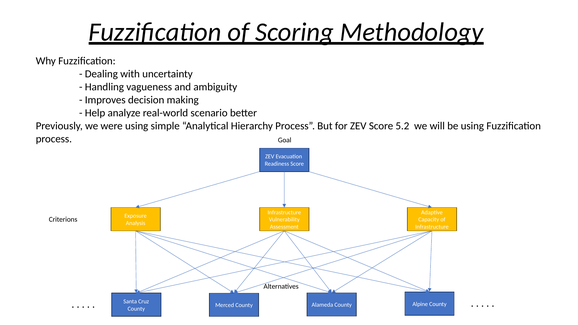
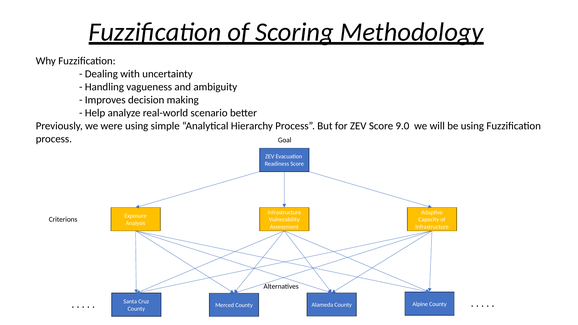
5.2: 5.2 -> 9.0 (402, 126)
